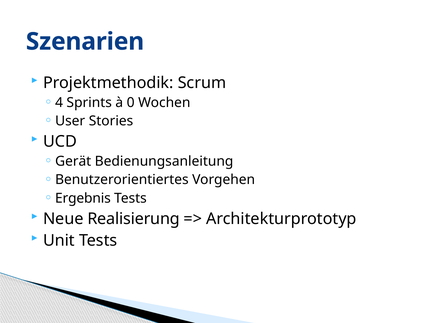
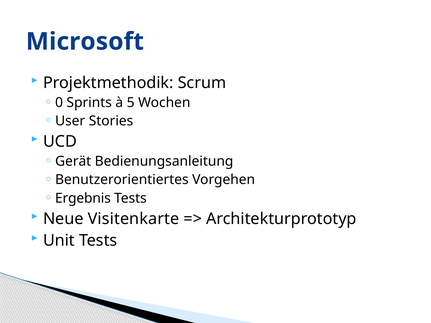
Szenarien: Szenarien -> Microsoft (85, 42)
4: 4 -> 0 (59, 103)
0: 0 -> 5 (131, 103)
Realisierung: Realisierung -> Visitenkarte (133, 219)
